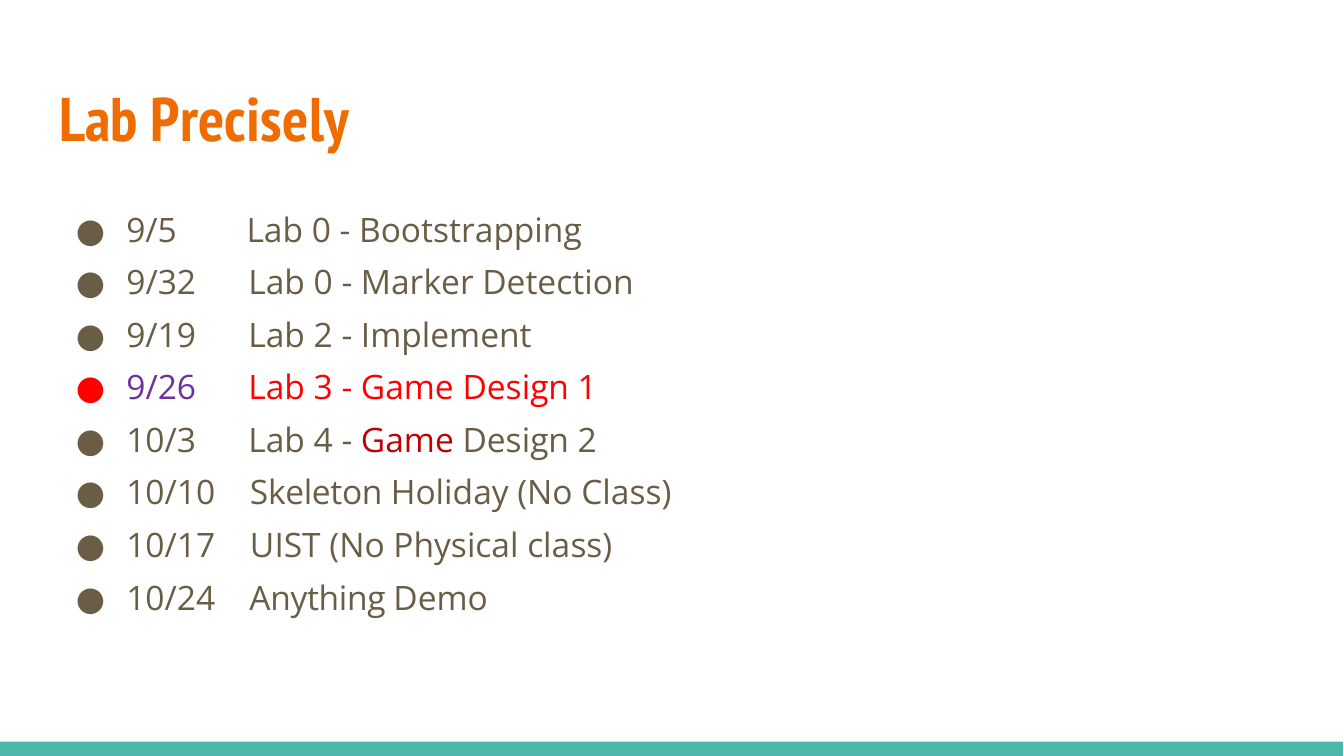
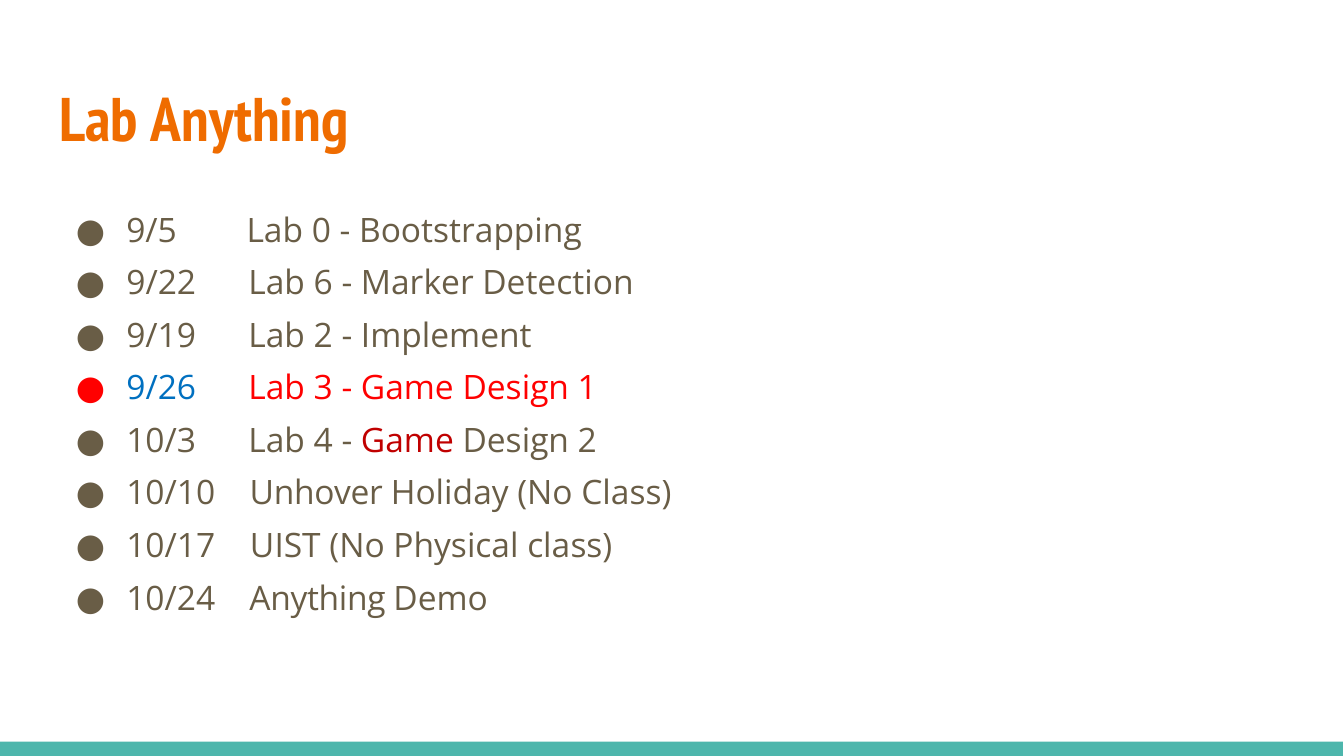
Lab Precisely: Precisely -> Anything (250, 121)
9/32: 9/32 -> 9/22 (161, 283)
0: 0 -> 6 (323, 283)
9/26 colour: purple -> blue (161, 388)
Skeleton: Skeleton -> Unhover (316, 493)
